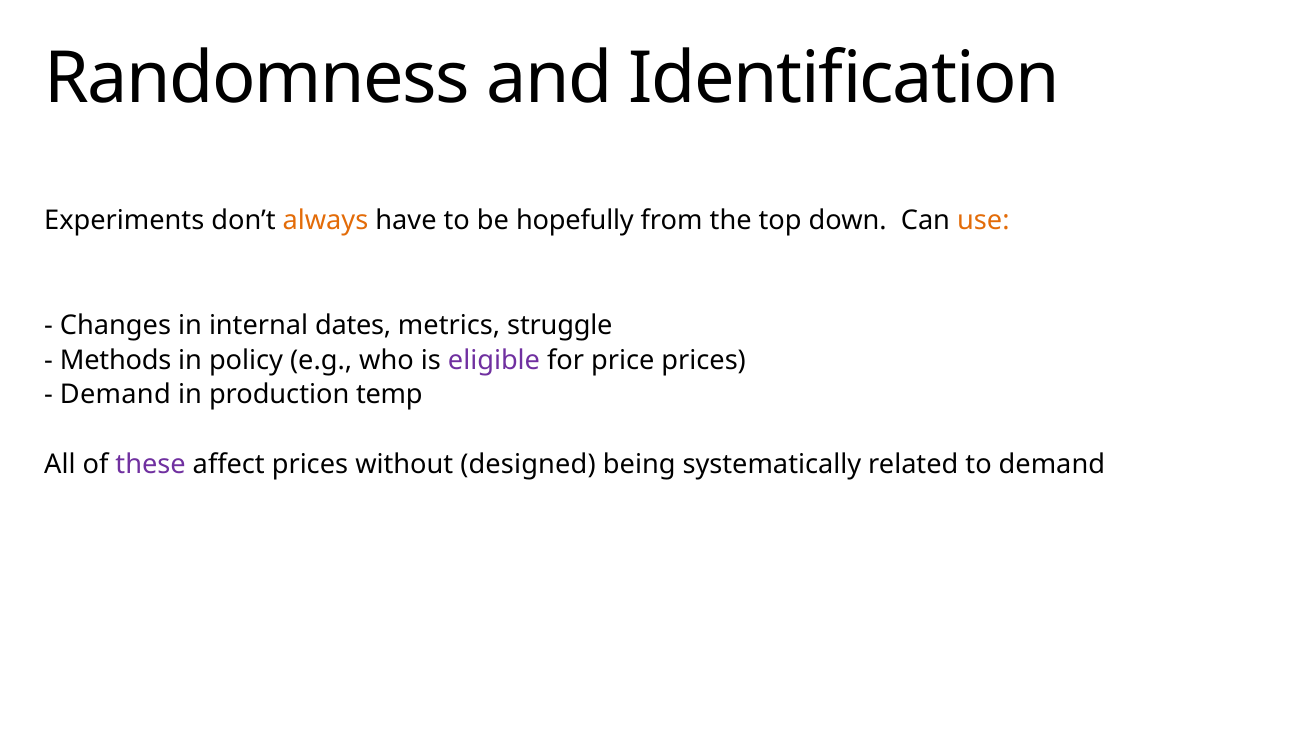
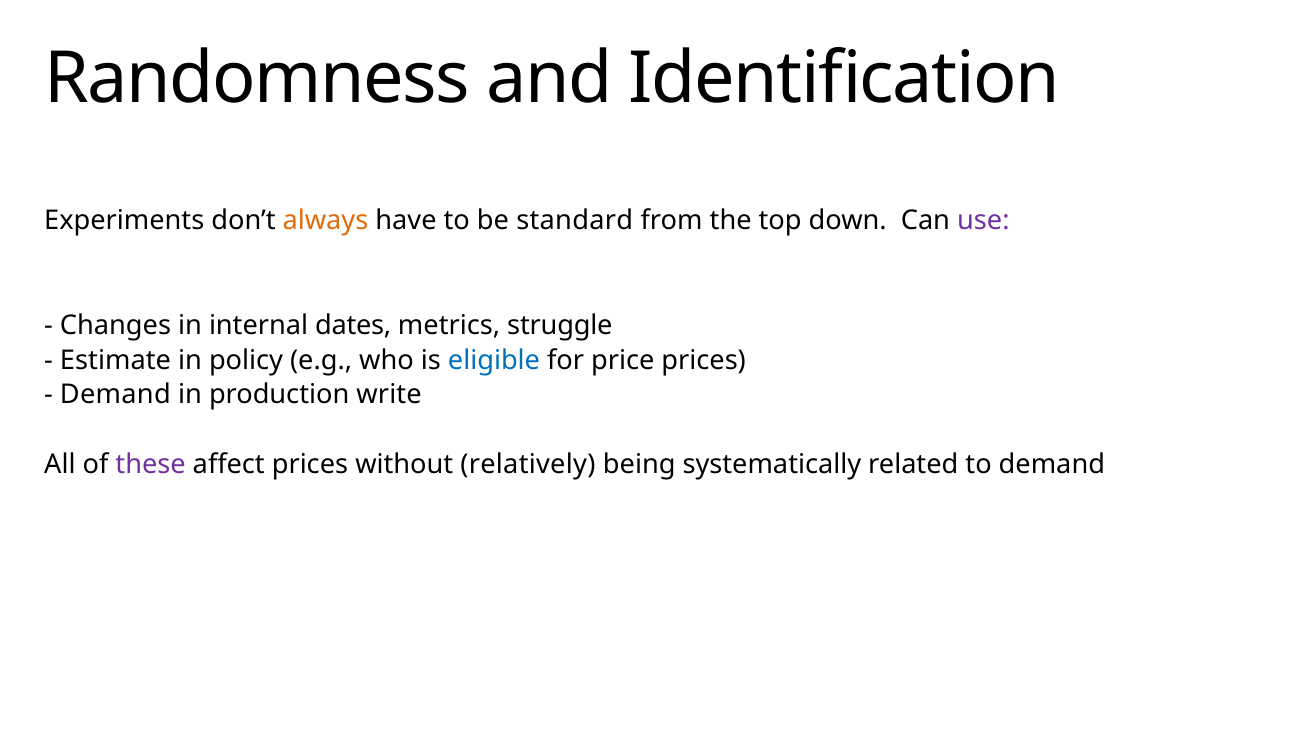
hopefully: hopefully -> standard (575, 221)
use colour: orange -> purple (983, 221)
Methods: Methods -> Estimate (115, 360)
eligible colour: purple -> blue (494, 360)
temp: temp -> write (389, 395)
designed: designed -> relatively (528, 464)
